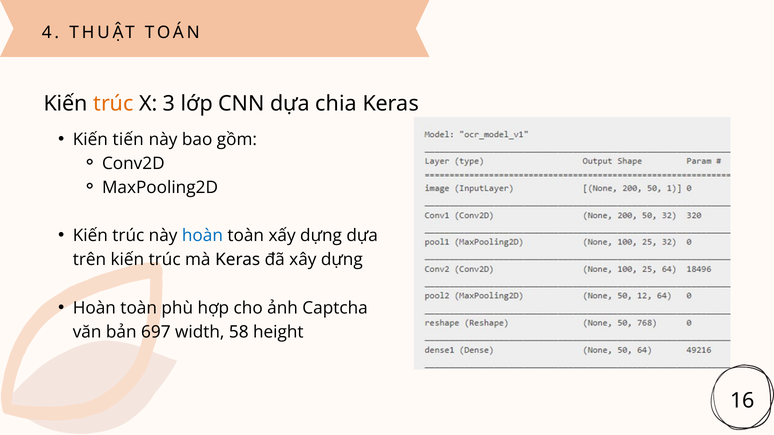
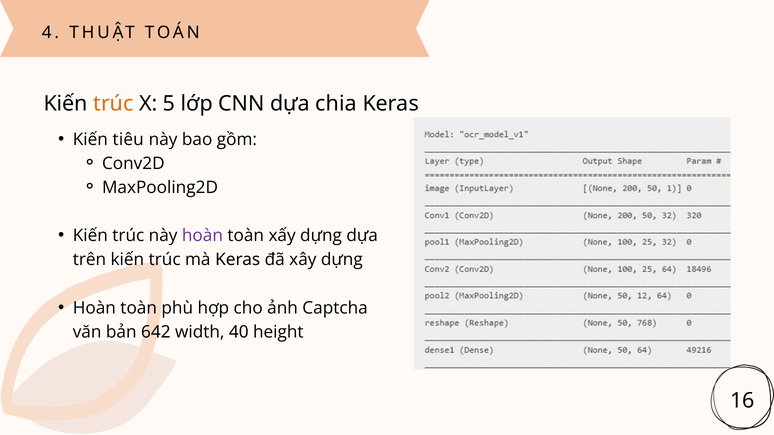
3: 3 -> 5 (169, 104)
tiến: tiến -> tiêu (128, 140)
hoàn colour: blue -> purple (202, 236)
697: 697 -> 642 (156, 332)
58: 58 -> 40 (239, 332)
